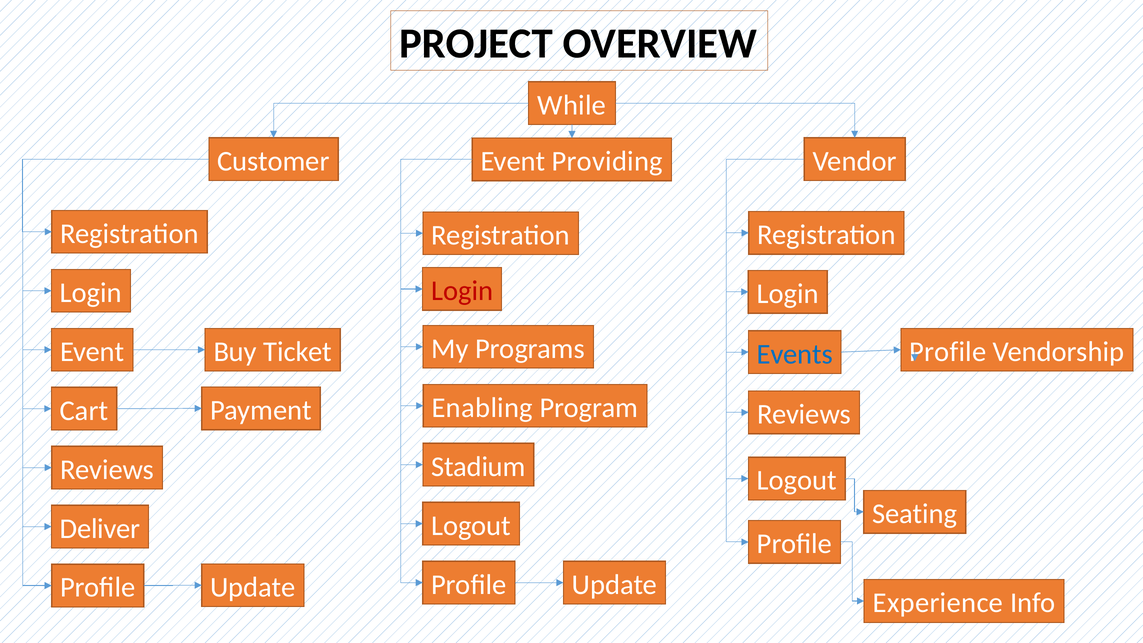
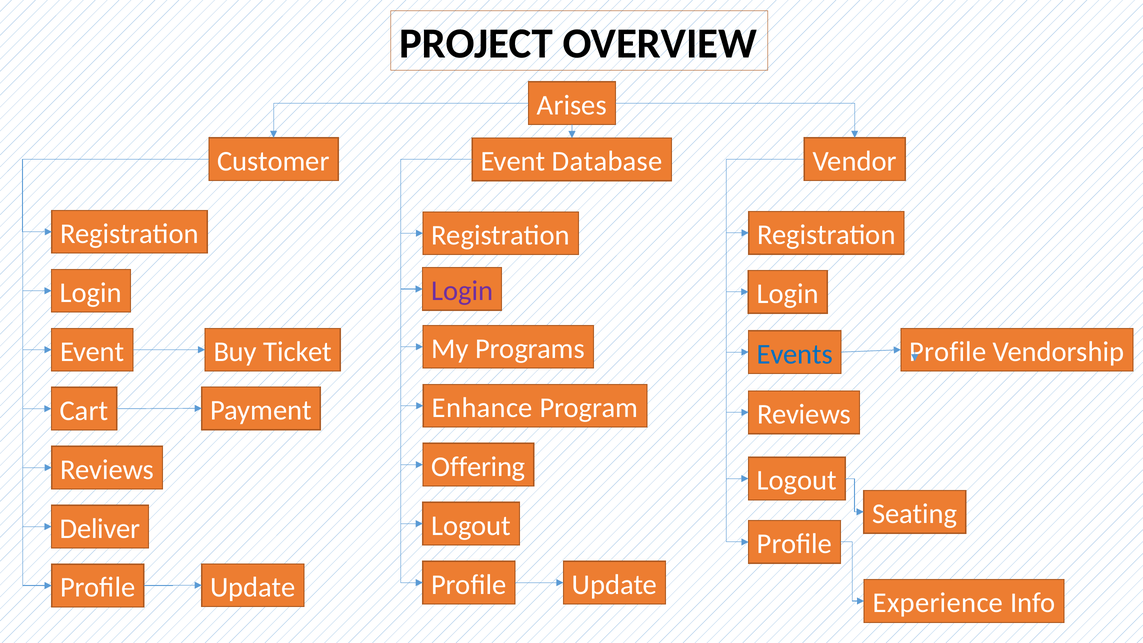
While: While -> Arises (572, 105)
Providing: Providing -> Database (607, 161)
Login colour: red -> purple (462, 291)
Enabling: Enabling -> Enhance (482, 408)
Stadium: Stadium -> Offering (478, 467)
